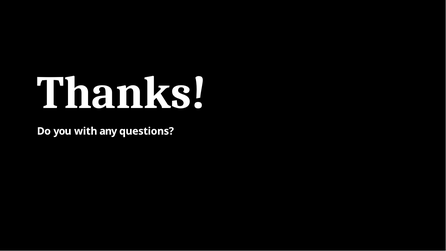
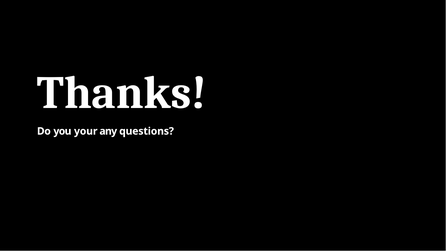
with: with -> your (86, 131)
